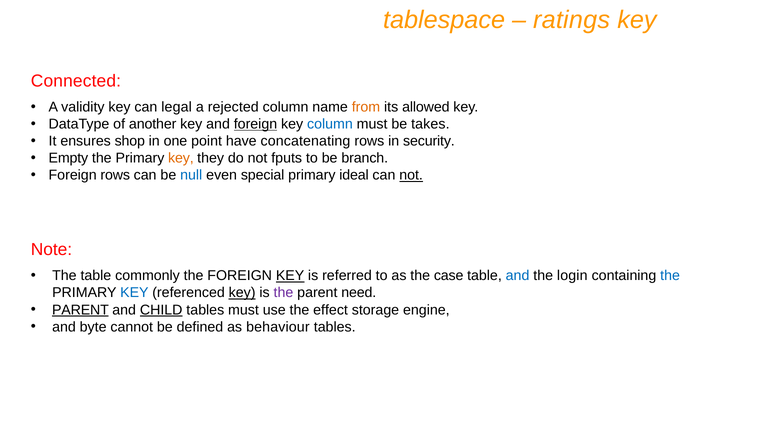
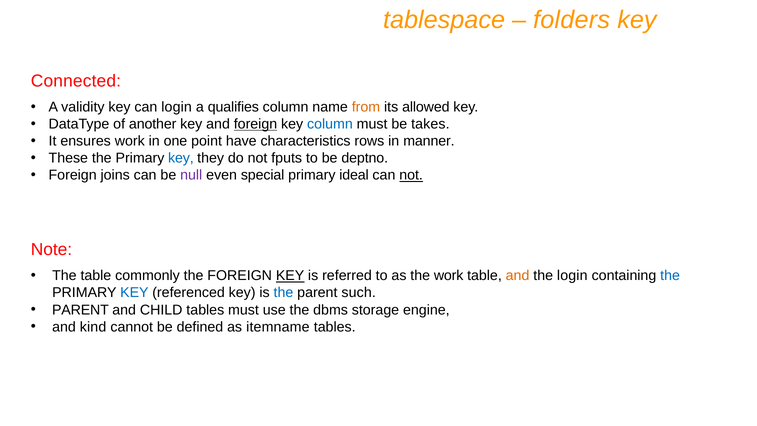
ratings: ratings -> folders (572, 20)
can legal: legal -> login (177, 107)
rejected: rejected -> qualifies (233, 107)
ensures shop: shop -> work (130, 141)
concatenating: concatenating -> characteristics (306, 141)
security: security -> manner (429, 141)
Empty: Empty -> These (68, 158)
key colour: orange -> blue (181, 158)
branch: branch -> deptno (365, 158)
Foreign rows: rows -> joins (115, 175)
null colour: blue -> purple (191, 175)
the case: case -> work (449, 276)
and colour: blue -> orange (518, 276)
key underline: present -> none (242, 293)
the colour: purple -> blue (283, 293)
need: need -> such (359, 293)
PARENT underline: present -> none (80, 310)
CHILD underline: present -> none (161, 310)
effect: effect -> dbms (331, 310)
byte: byte -> kind (93, 327)
behaviour: behaviour -> itemname (278, 327)
